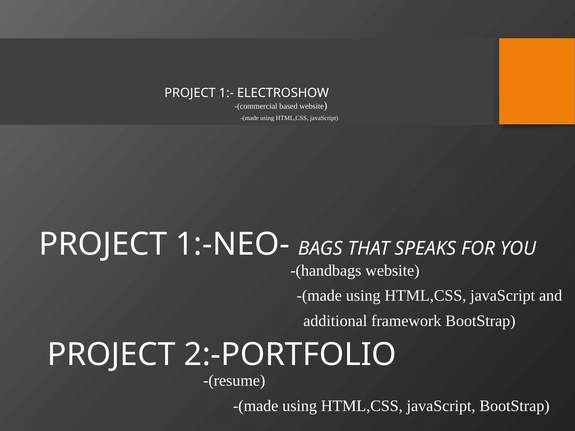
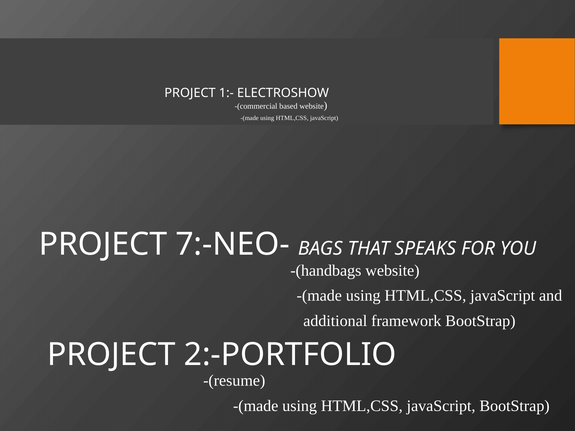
1:-NEO-: 1:-NEO- -> 7:-NEO- (233, 245)
